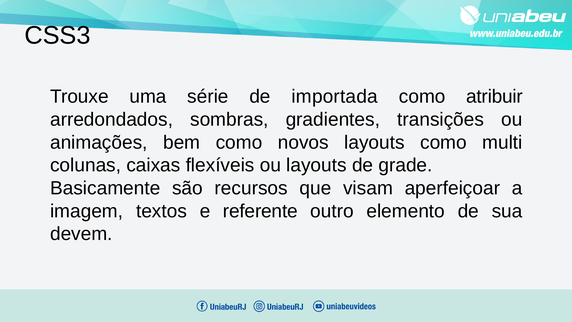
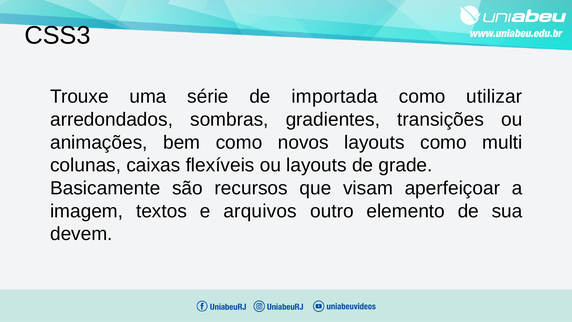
atribuir: atribuir -> utilizar (494, 97)
referente: referente -> arquivos (260, 211)
